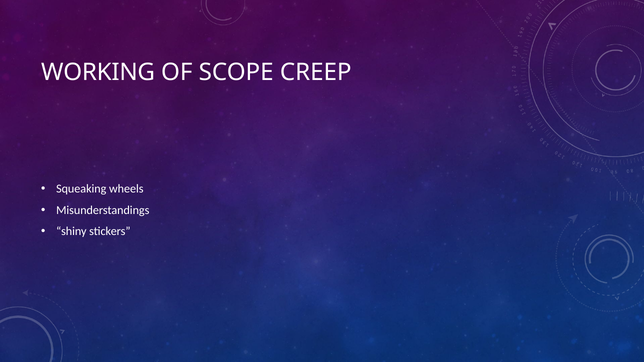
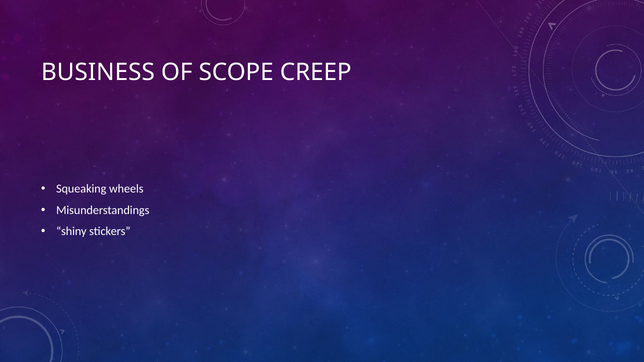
WORKING: WORKING -> BUSINESS (98, 72)
